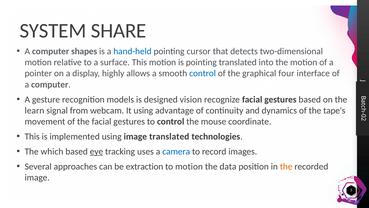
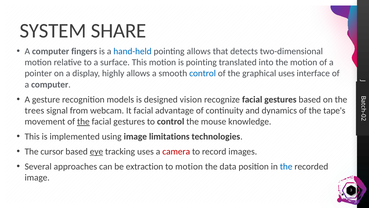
shapes: shapes -> fingers (84, 51)
pointing cursor: cursor -> allows (199, 51)
graphical four: four -> uses (286, 73)
learn: learn -> trees (34, 110)
It using: using -> facial (143, 110)
the underline: none -> present (83, 121)
coordinate: coordinate -> knowledge (250, 121)
image translated: translated -> limitations (169, 136)
which: which -> cursor (52, 151)
camera colour: blue -> red (176, 151)
the colour: orange -> blue (286, 166)
